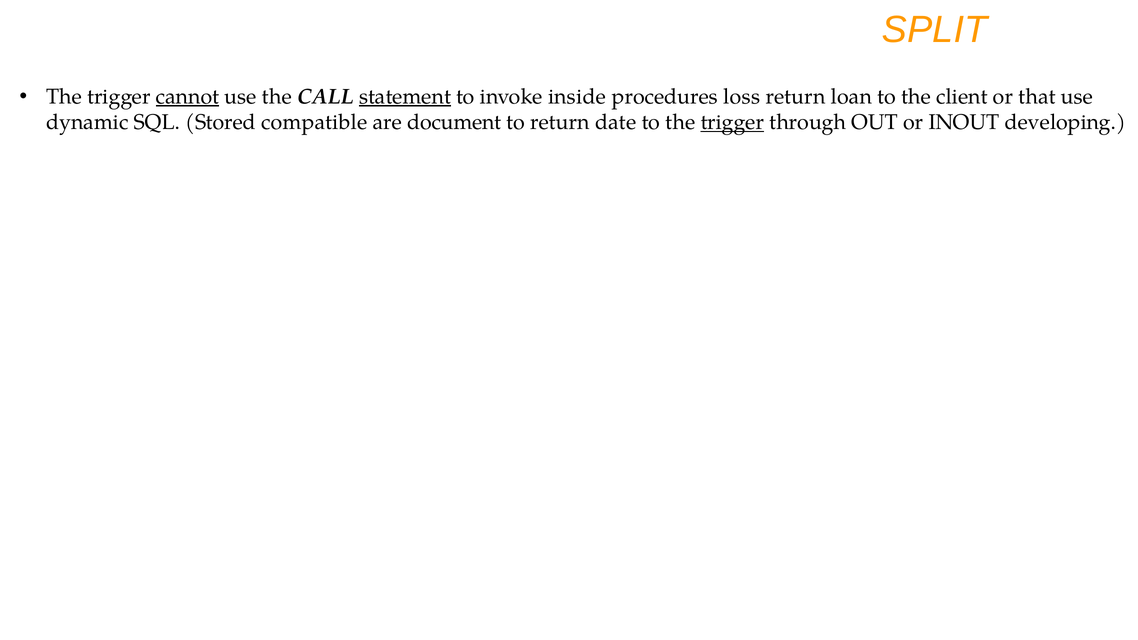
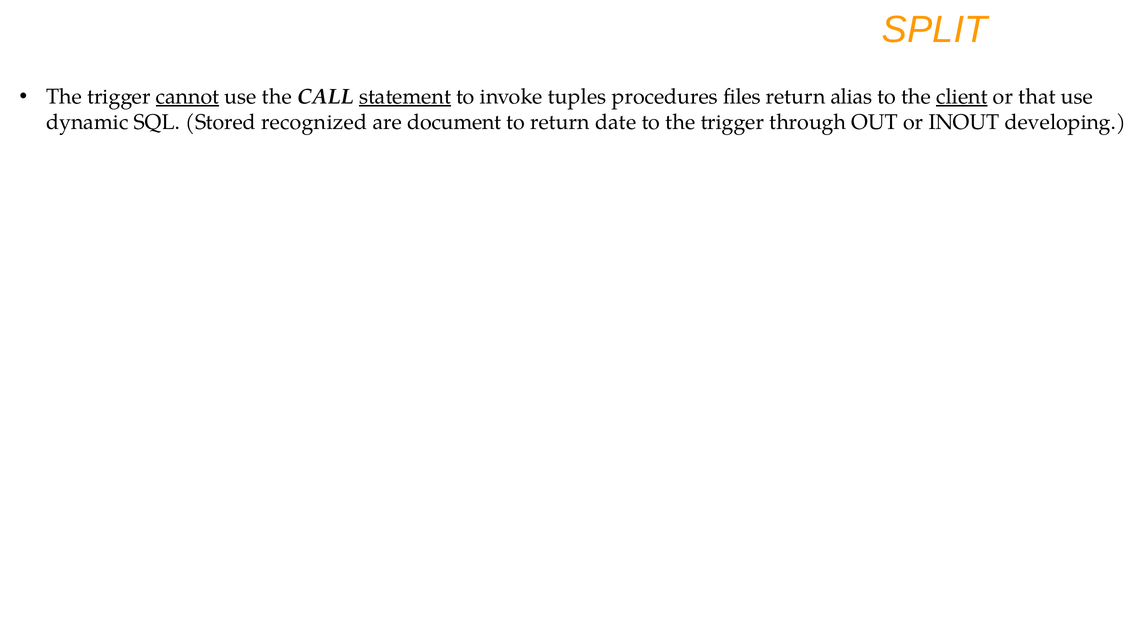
inside: inside -> tuples (577, 97)
loss: loss -> files (742, 97)
loan: loan -> alias (851, 97)
client underline: none -> present (962, 97)
compatible: compatible -> recognized (314, 122)
trigger underline: present -> none (732, 122)
